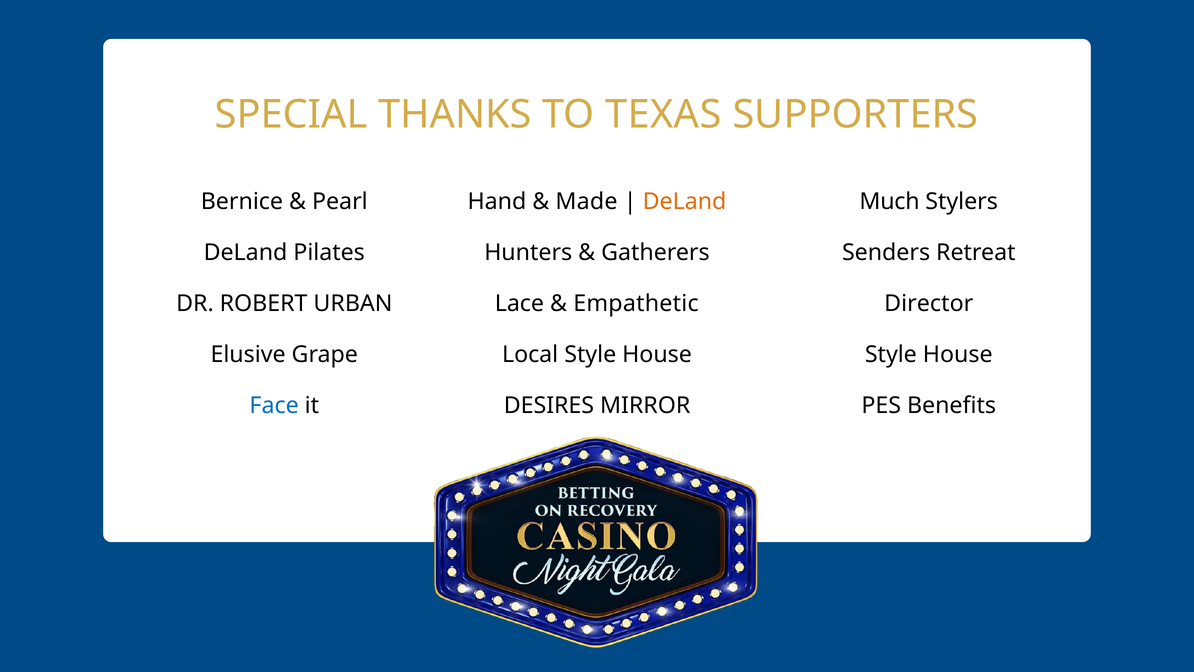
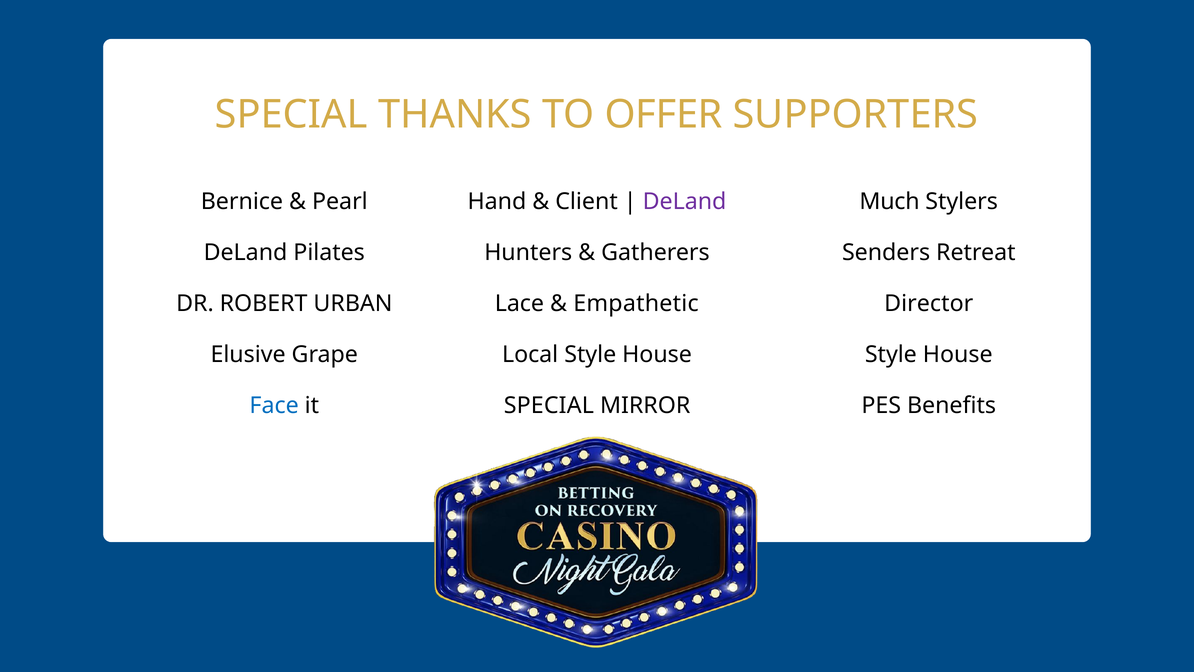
TEXAS: TEXAS -> OFFER (664, 115)
Made: Made -> Client (587, 201)
DeLand colour: orange -> purple (685, 201)
DESIRES: DESIRES -> SPECIAL (549, 406)
